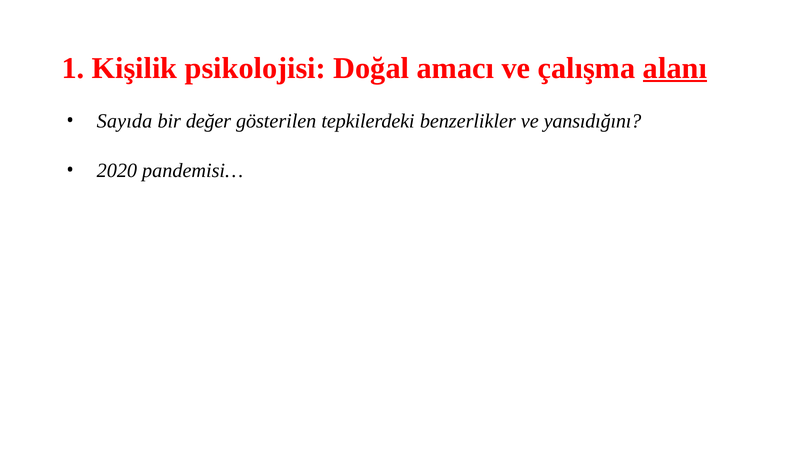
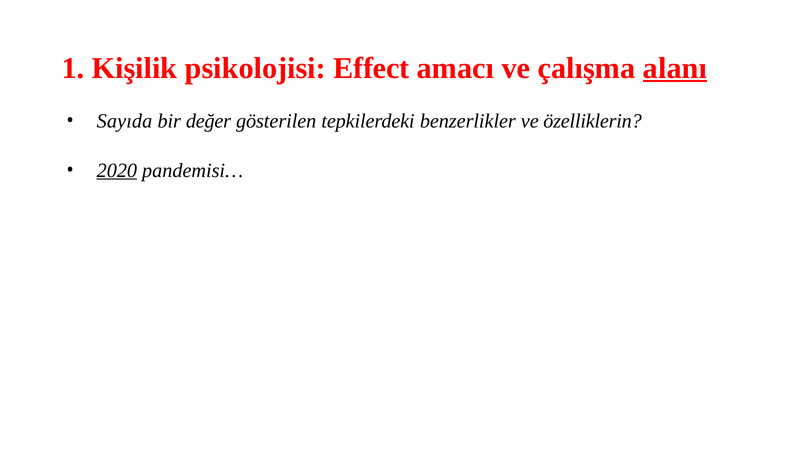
Doğal: Doğal -> Effect (371, 68)
yansıdığını: yansıdığını -> özelliklerin (593, 121)
2020 underline: none -> present (117, 171)
